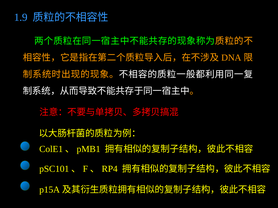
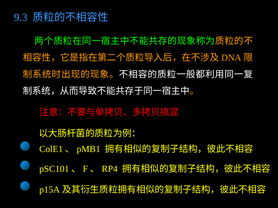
1.9: 1.9 -> 9.3 (21, 17)
